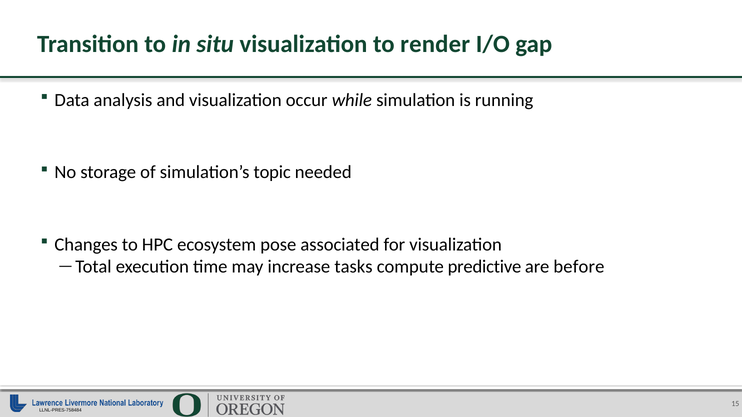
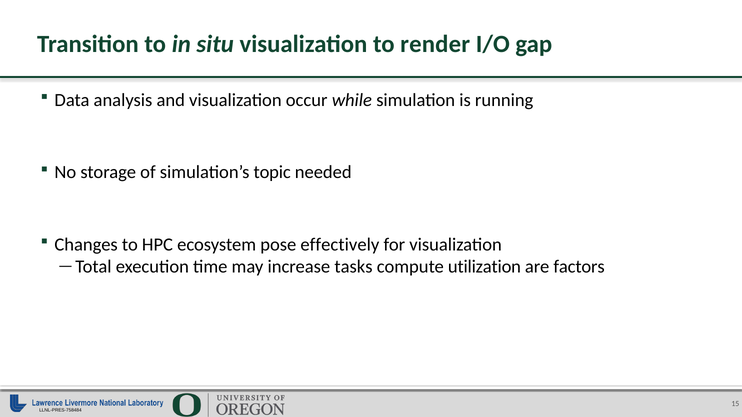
associated: associated -> effectively (340, 245)
predictive: predictive -> utilization (484, 267)
before: before -> factors (579, 267)
